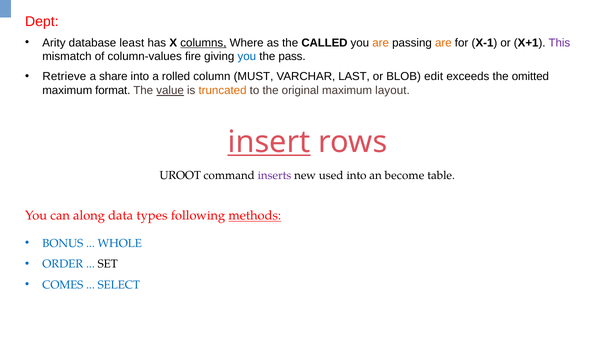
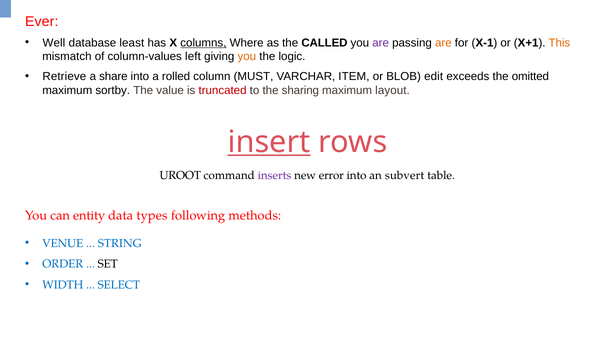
Dept: Dept -> Ever (42, 21)
Arity: Arity -> Well (54, 43)
are colour: orange -> purple (381, 43)
This colour: purple -> orange (559, 43)
fire: fire -> left (193, 57)
you colour: blue -> orange (247, 57)
pass: pass -> logic (292, 57)
LAST: LAST -> ITEM (354, 77)
format: format -> sortby (113, 90)
value underline: present -> none (170, 90)
truncated colour: orange -> red (223, 90)
original: original -> sharing (300, 90)
used: used -> error (331, 175)
become: become -> subvert (405, 175)
along: along -> entity (89, 216)
methods underline: present -> none (255, 216)
BONUS: BONUS -> VENUE (63, 243)
WHOLE: WHOLE -> STRING (120, 243)
COMES: COMES -> WIDTH (63, 285)
